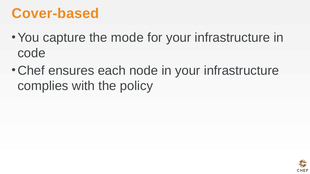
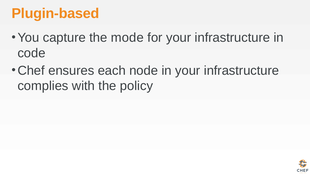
Cover-based: Cover-based -> Plugin-based (55, 13)
